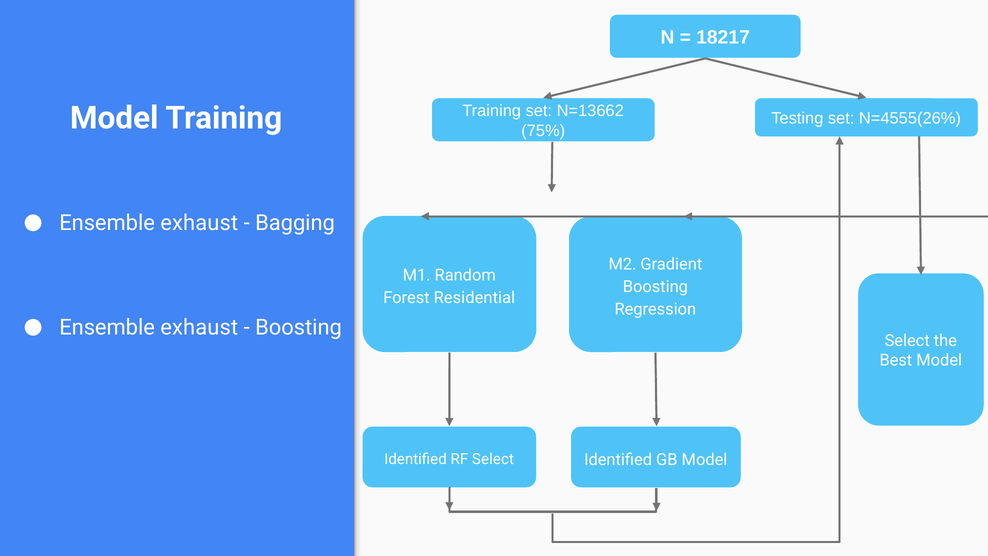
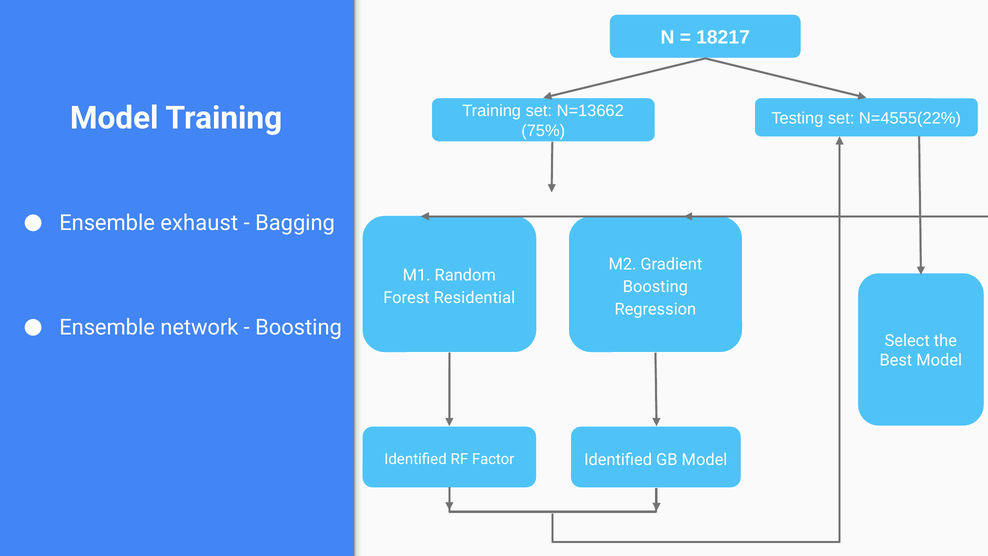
N=4555(26%: N=4555(26% -> N=4555(22% (910, 118)
exhaust: exhaust -> network (199, 327)
RF Select: Select -> Factor (493, 459)
